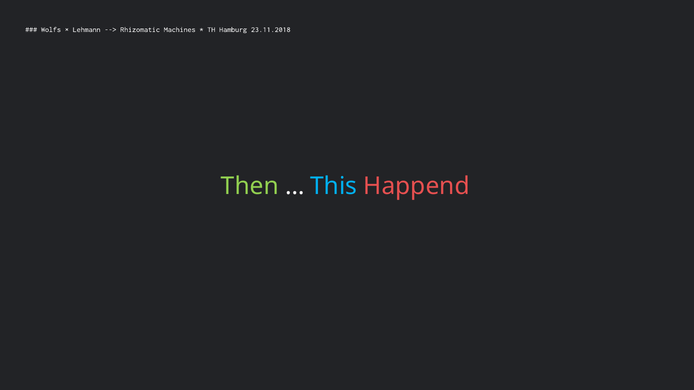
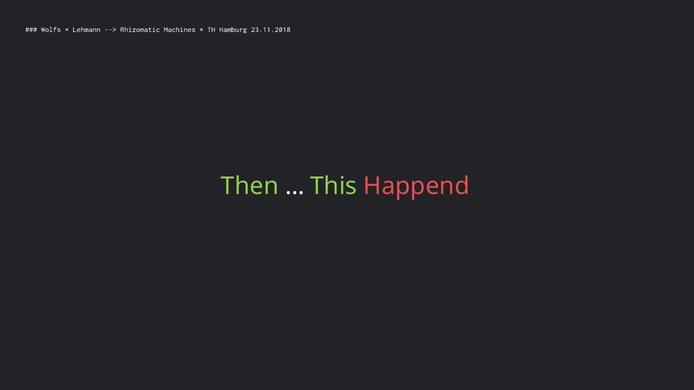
This colour: light blue -> light green (334, 186)
